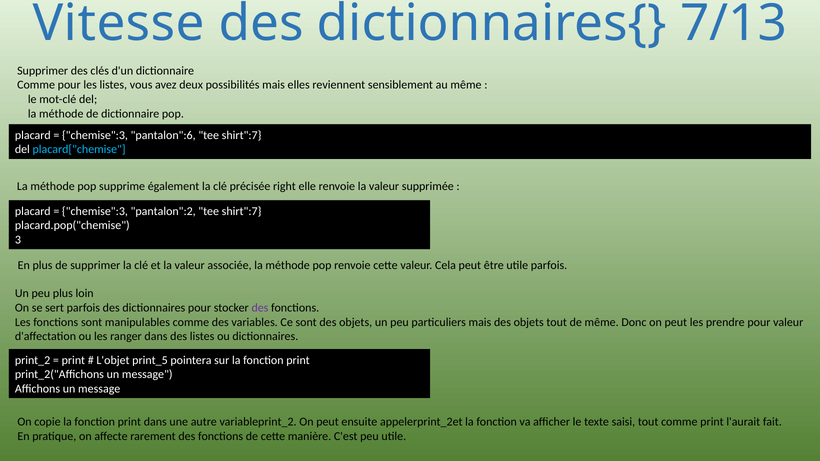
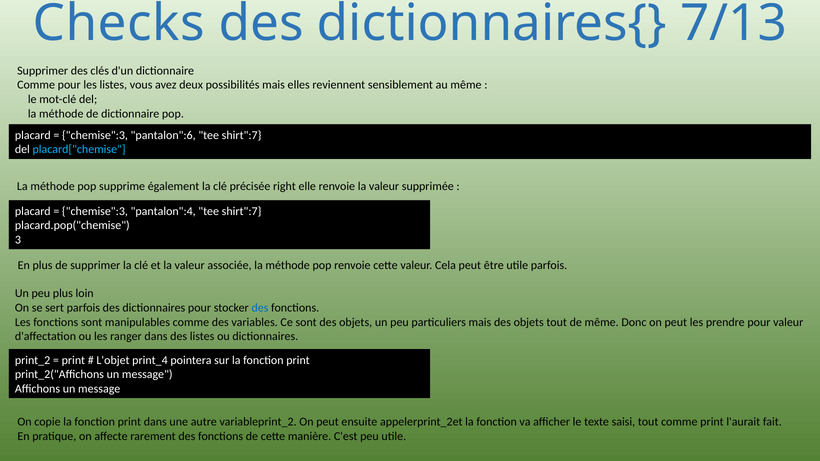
Vitesse: Vitesse -> Checks (119, 23)
pantalon":2: pantalon":2 -> pantalon":4 (163, 211)
des colour: purple -> blue (260, 308)
print_5: print_5 -> print_4 (150, 360)
